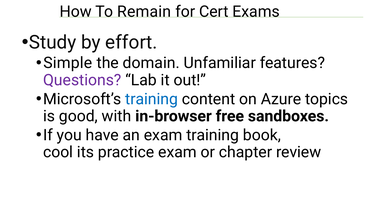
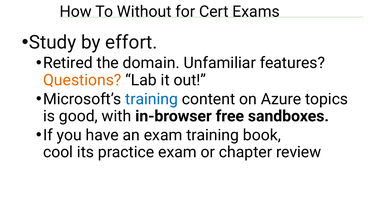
Remain: Remain -> Without (144, 12)
Simple: Simple -> Retired (68, 63)
Questions colour: purple -> orange (82, 80)
